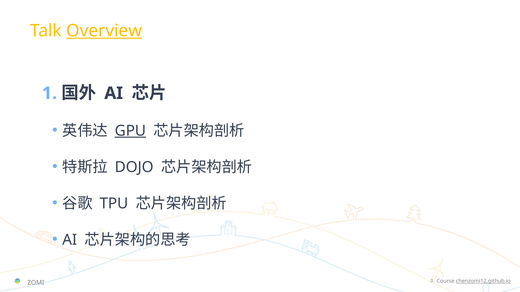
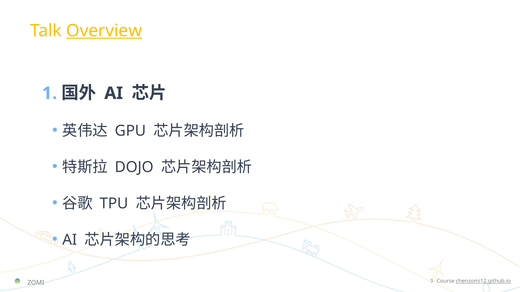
GPU underline: present -> none (130, 131)
